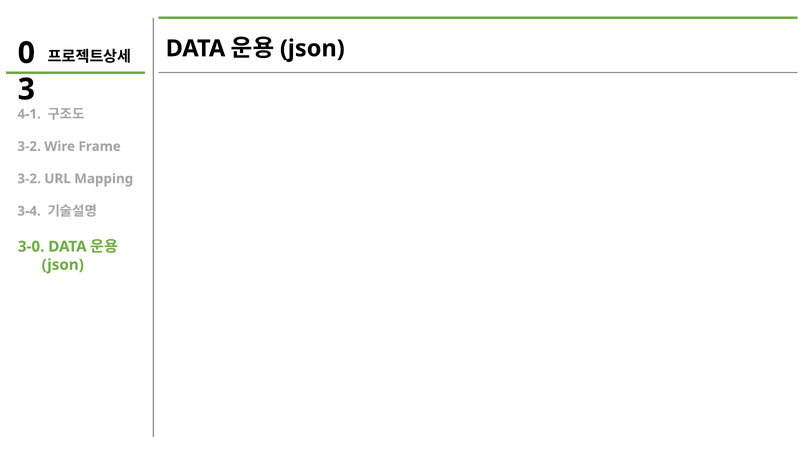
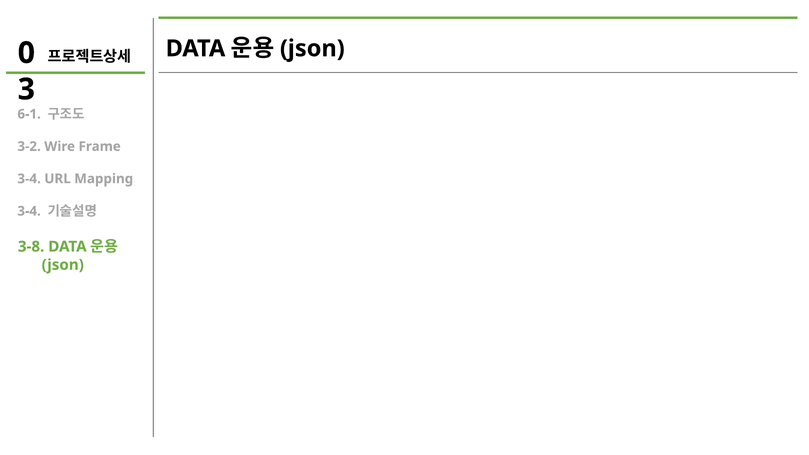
4-1: 4-1 -> 6-1 (29, 114)
3-2: 3-2 -> 3-4 (29, 179)
3-0: 3-0 -> 3-8 (31, 247)
